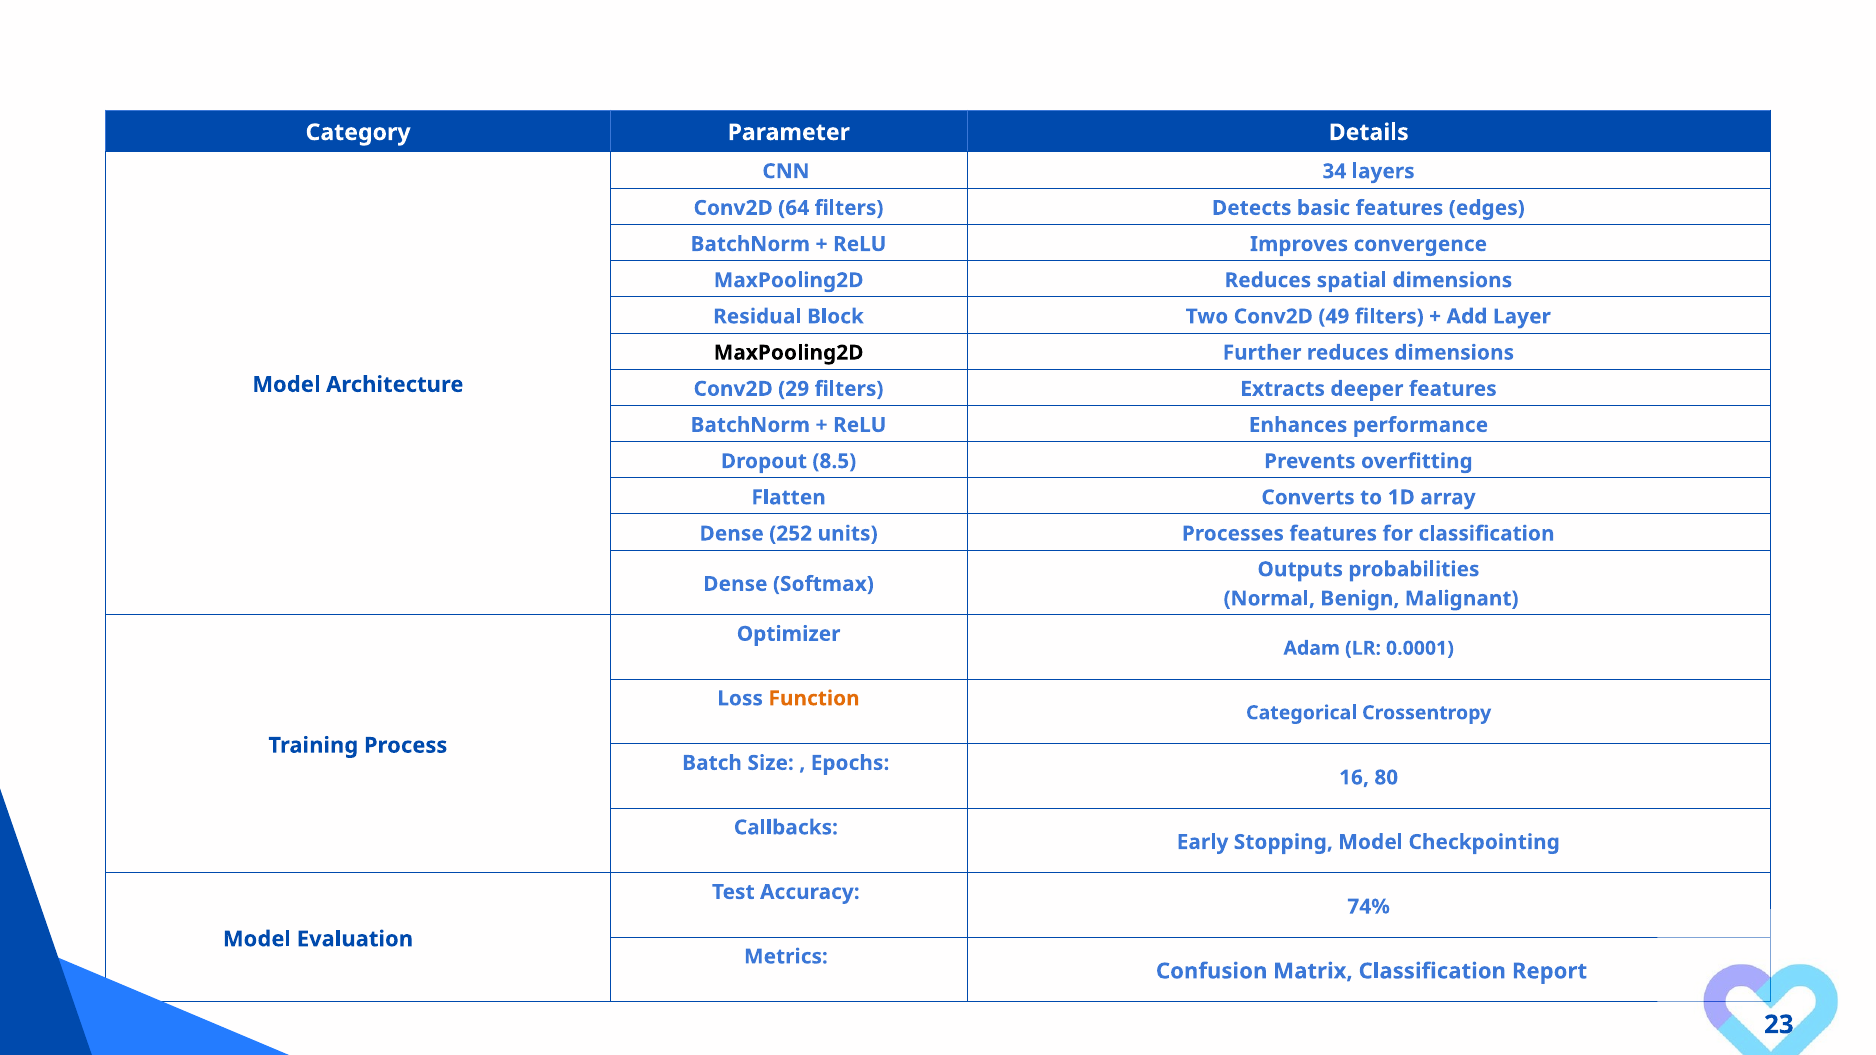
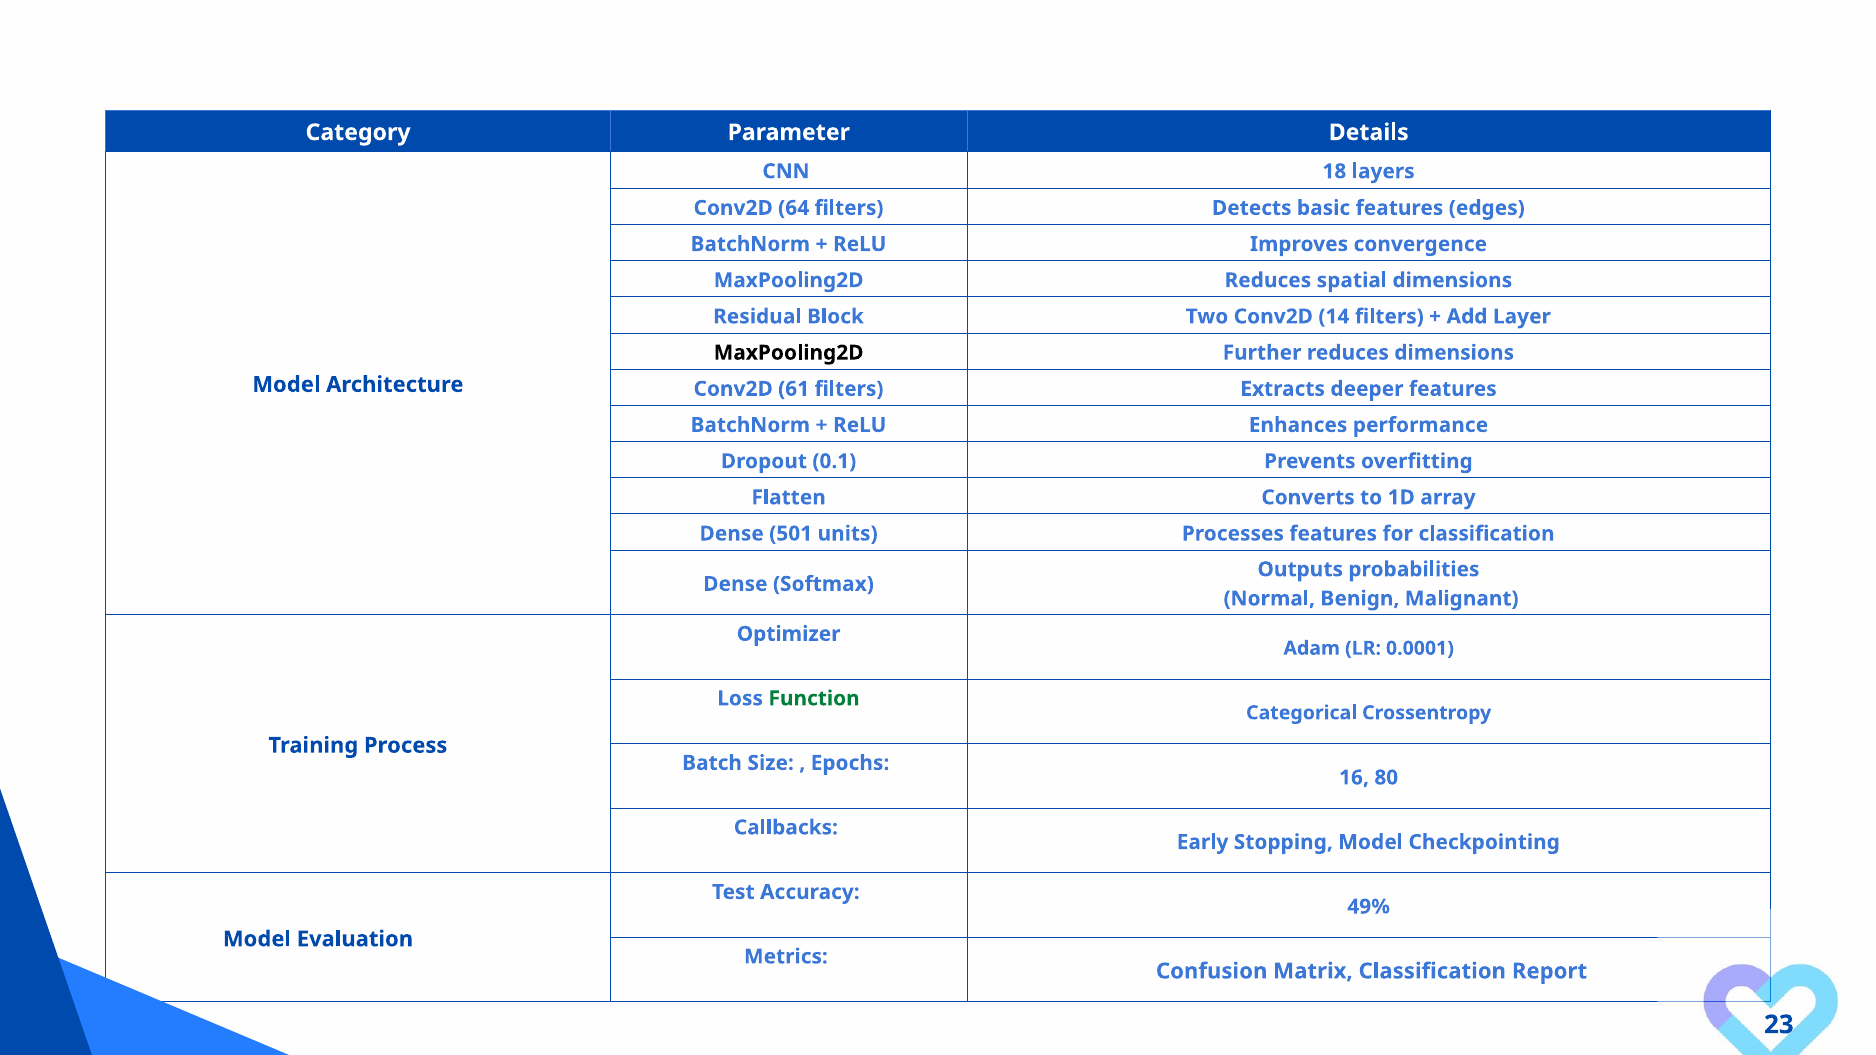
34: 34 -> 18 (1334, 171)
49: 49 -> 14 (1334, 317)
29: 29 -> 61 (794, 389)
8.5: 8.5 -> 0.1 (834, 461)
252: 252 -> 501 (791, 534)
Function colour: orange -> green (814, 699)
74%: 74% -> 49% (1369, 907)
